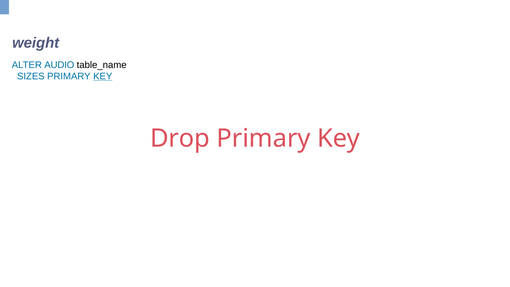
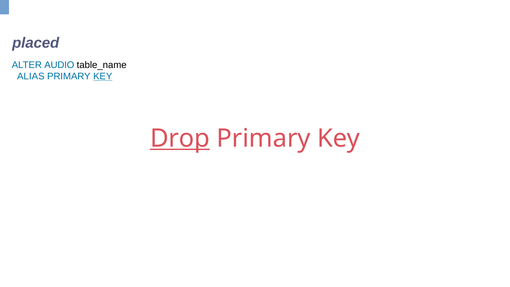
weight: weight -> placed (36, 43)
SIZES: SIZES -> ALIAS (31, 76)
Drop underline: none -> present (180, 138)
